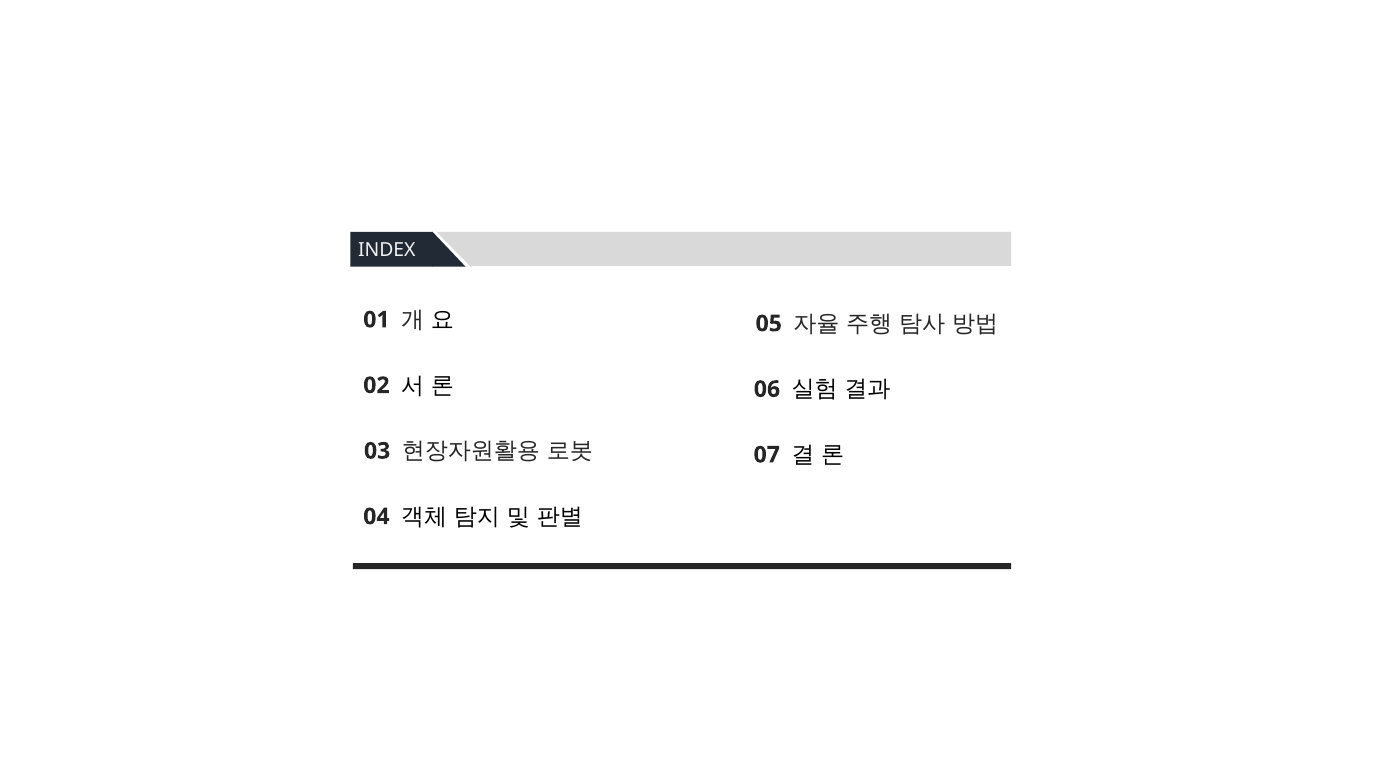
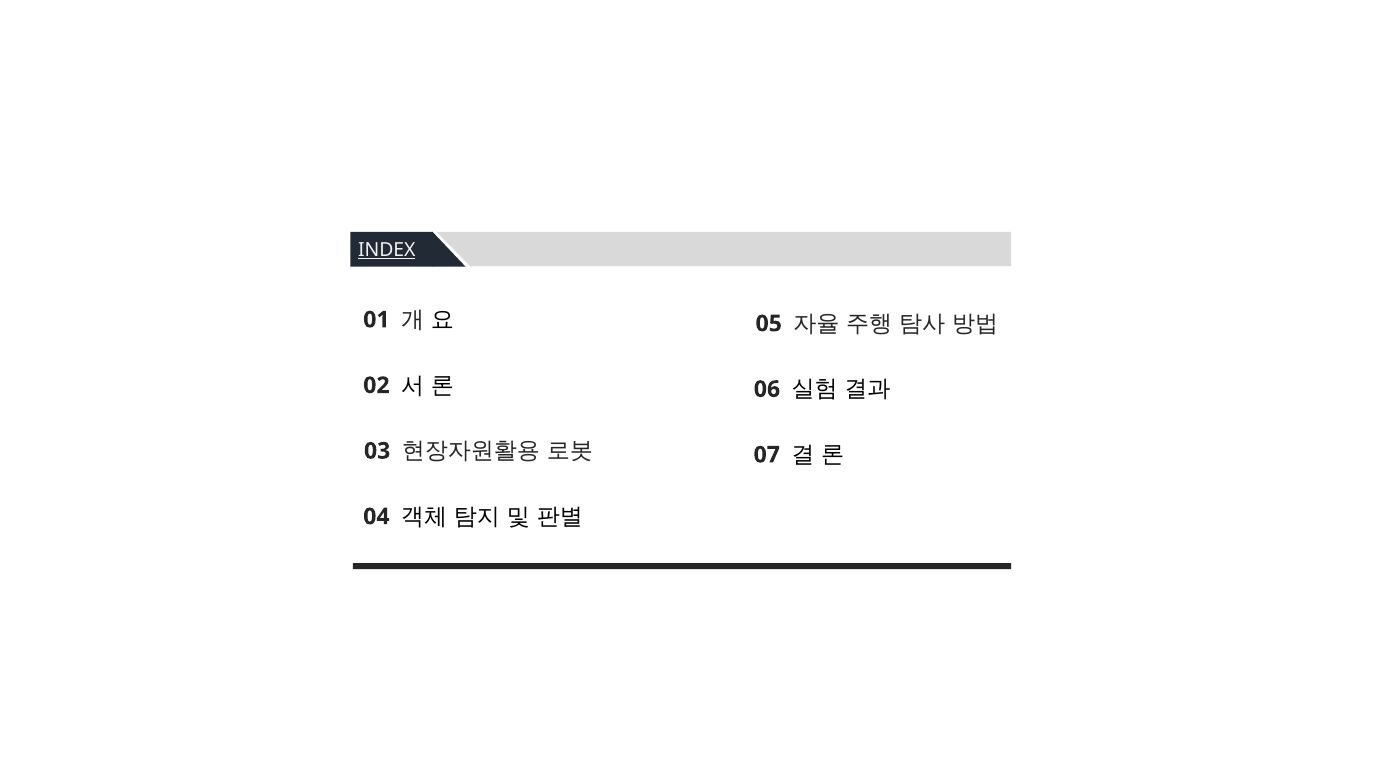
INDEX underline: none -> present (387, 250)
